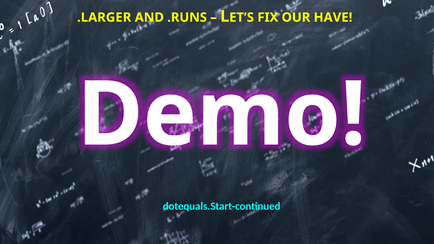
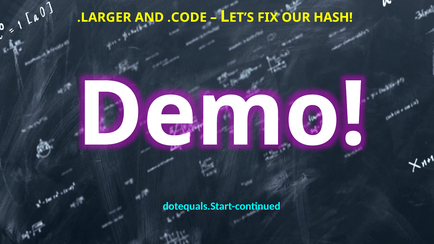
.RUNS: .RUNS -> .CODE (187, 17)
HAVE: HAVE -> HASH (333, 17)
